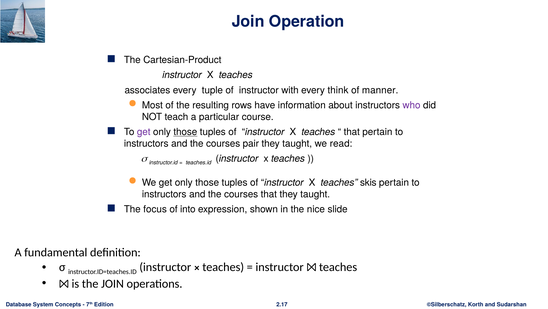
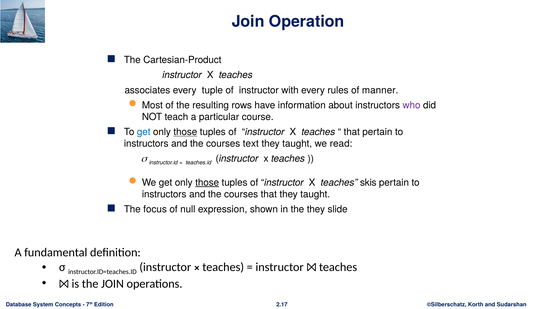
think: think -> rules (338, 90)
get colour: purple -> blue (144, 132)
pair: pair -> text (251, 143)
those underline: none -> present (207, 182)
into: into -> null (188, 209)
the nice: nice -> they (316, 209)
